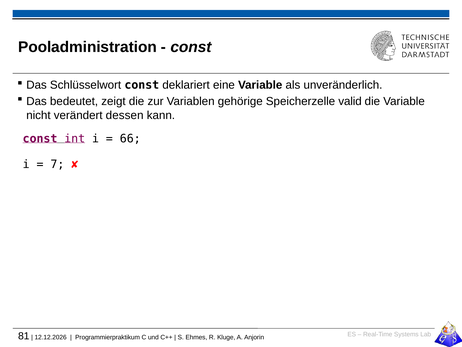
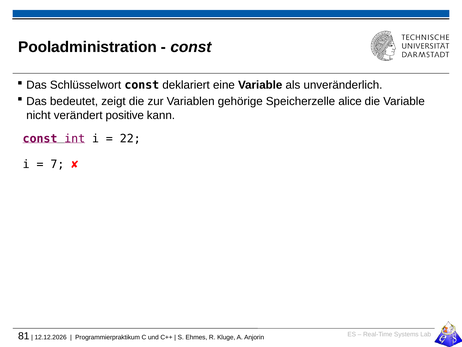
valid: valid -> alice (350, 101)
dessen: dessen -> positive (125, 115)
66: 66 -> 22 (130, 138)
